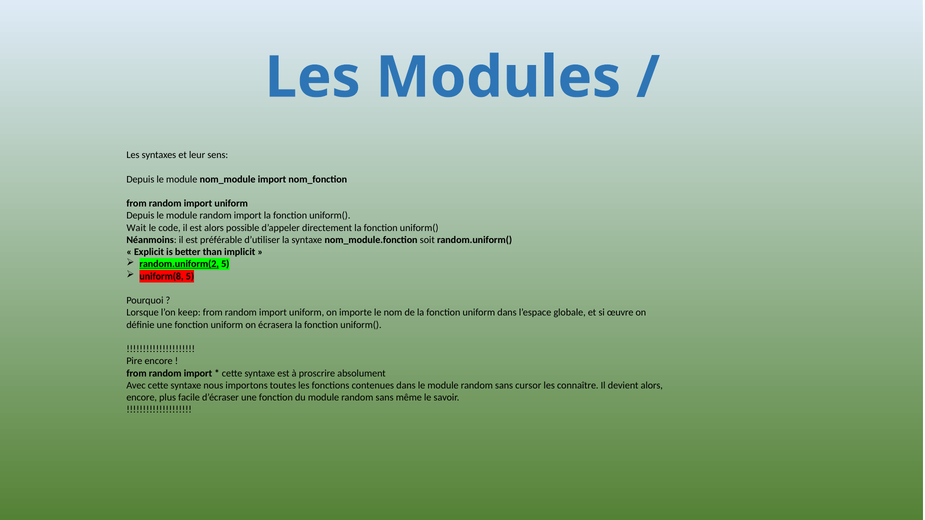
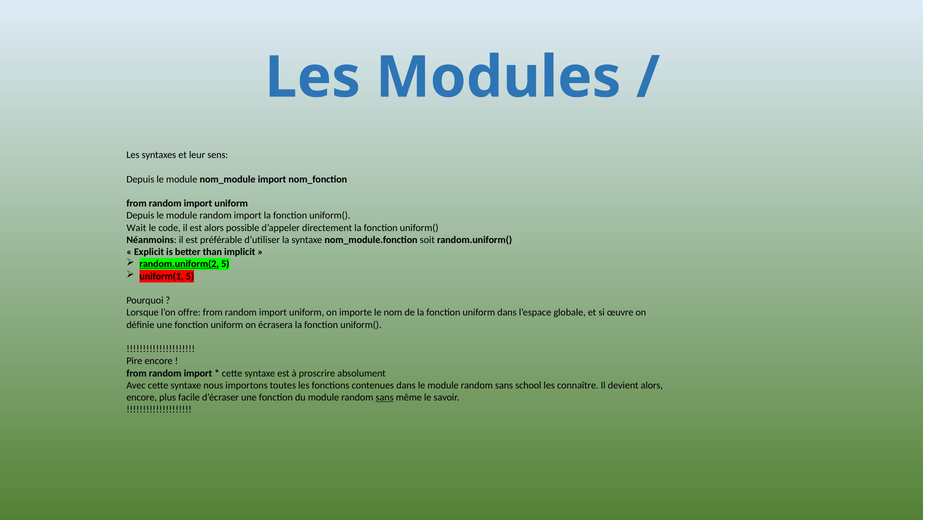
uniform(8: uniform(8 -> uniform(1 (162, 276)
keep: keep -> offre (189, 313)
cursor: cursor -> school (528, 386)
sans underline: none -> present (385, 398)
